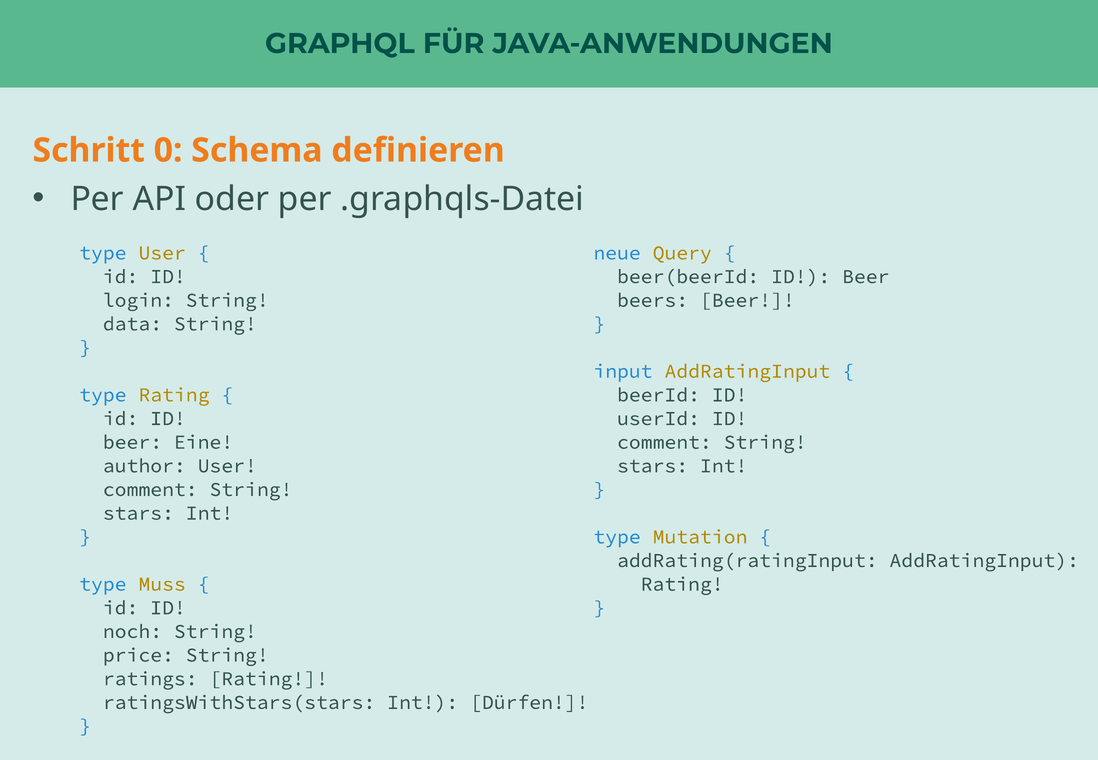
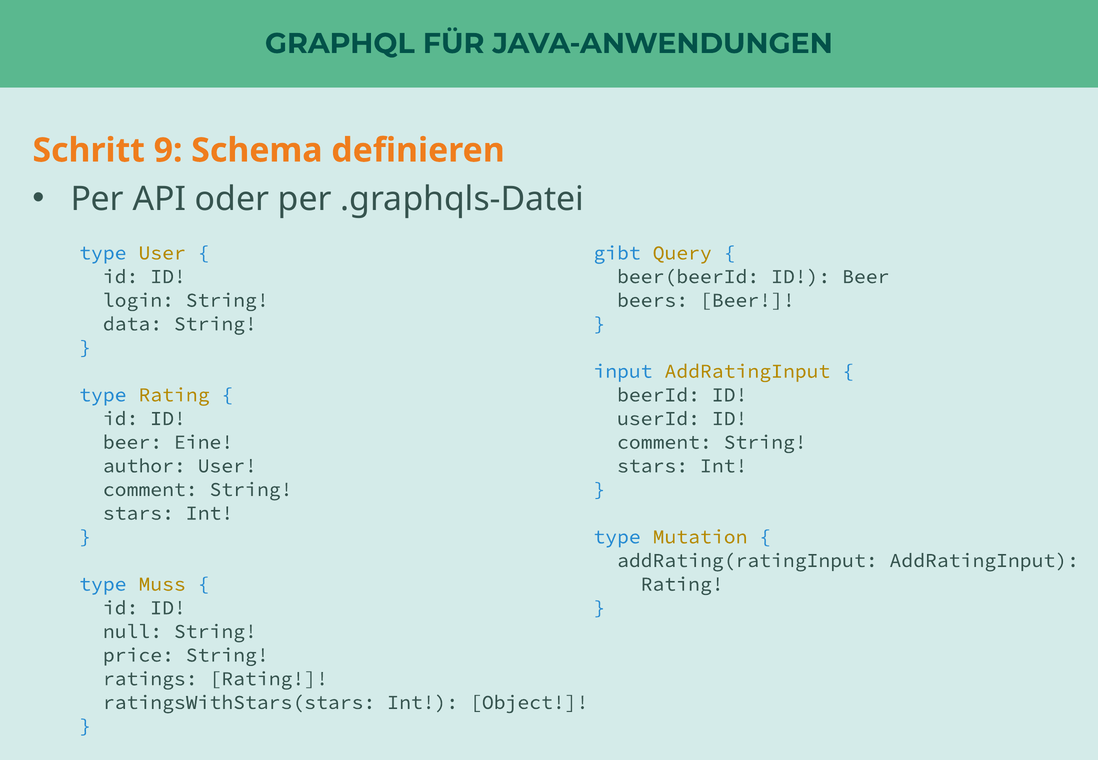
0: 0 -> 9 (168, 150)
neue: neue -> gibt (617, 253)
noch: noch -> null (132, 632)
Dürfen: Dürfen -> Object (529, 703)
